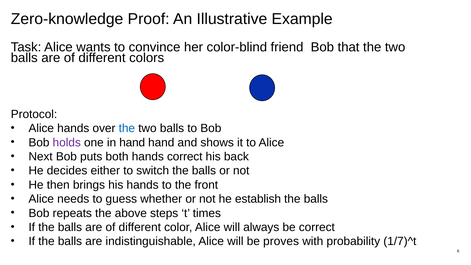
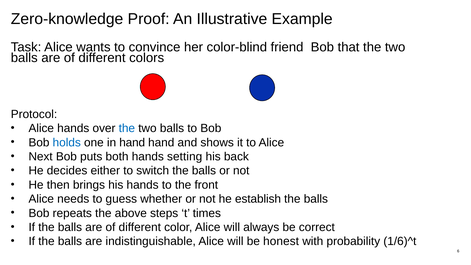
holds colour: purple -> blue (67, 142)
hands correct: correct -> setting (185, 157)
proves: proves -> honest (281, 241)
1/7)^t: 1/7)^t -> 1/6)^t (400, 241)
